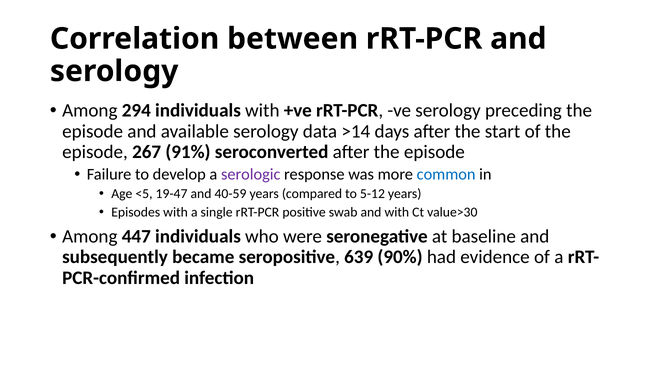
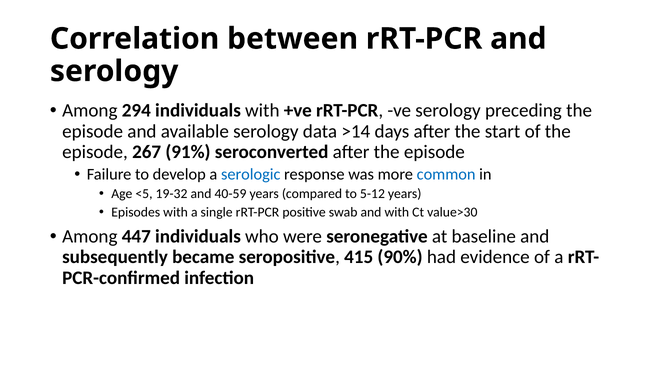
serologic colour: purple -> blue (251, 175)
19-47: 19-47 -> 19-32 (172, 194)
639: 639 -> 415 (359, 257)
